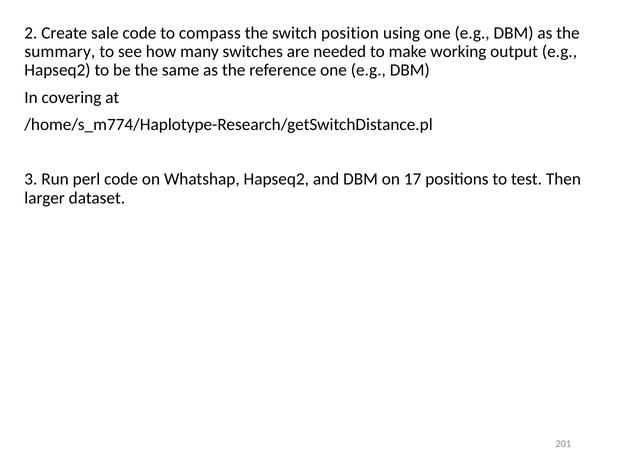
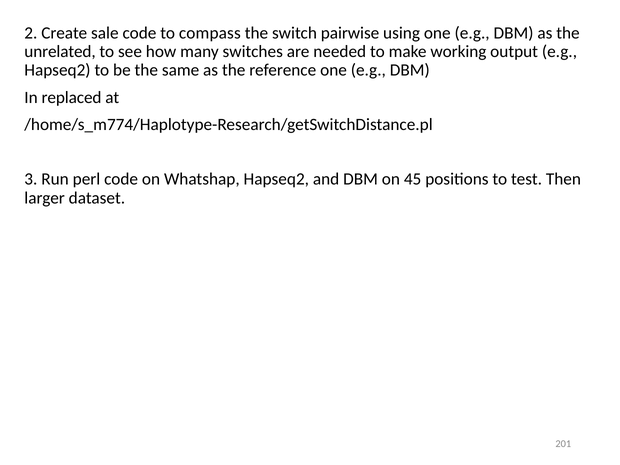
position: position -> pairwise (350, 33)
summary: summary -> unrelated (60, 52)
covering: covering -> replaced (72, 97)
17: 17 -> 45 (413, 179)
